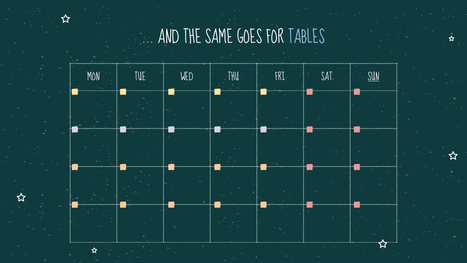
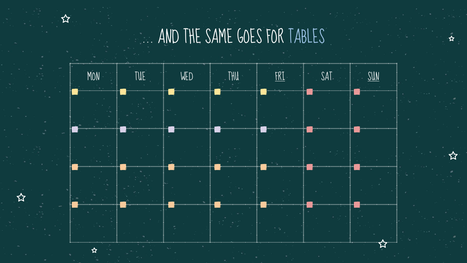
FRI underline: none -> present (280, 77)
